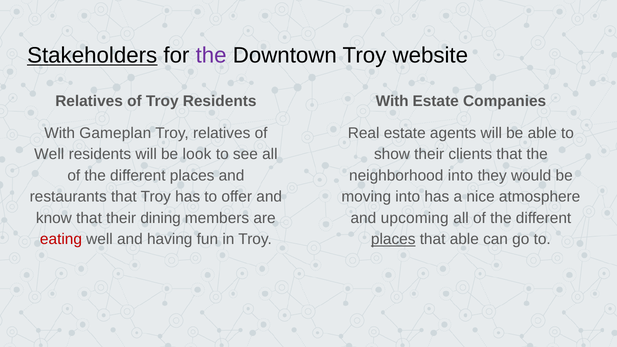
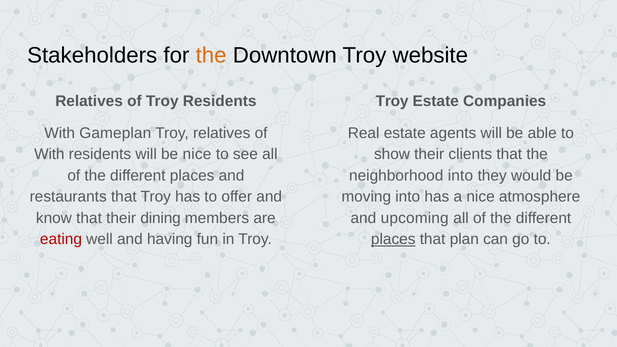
Stakeholders underline: present -> none (92, 55)
the colour: purple -> orange (211, 55)
With: With -> Troy (392, 101)
Well: Well -> With (49, 154)
be look: look -> nice (197, 154)
that able: able -> plan (464, 239)
